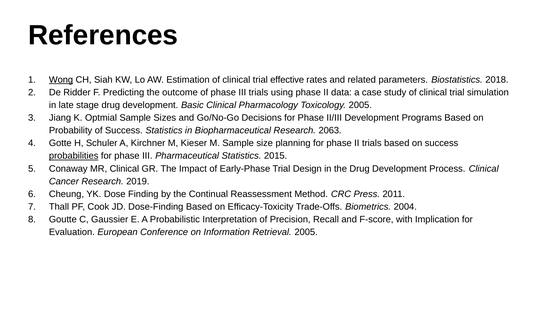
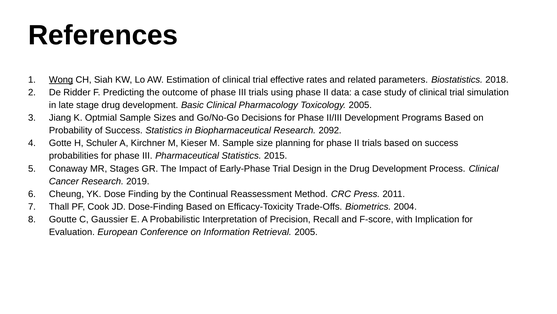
2063: 2063 -> 2092 (330, 130)
probabilities underline: present -> none (74, 156)
MR Clinical: Clinical -> Stages (124, 168)
